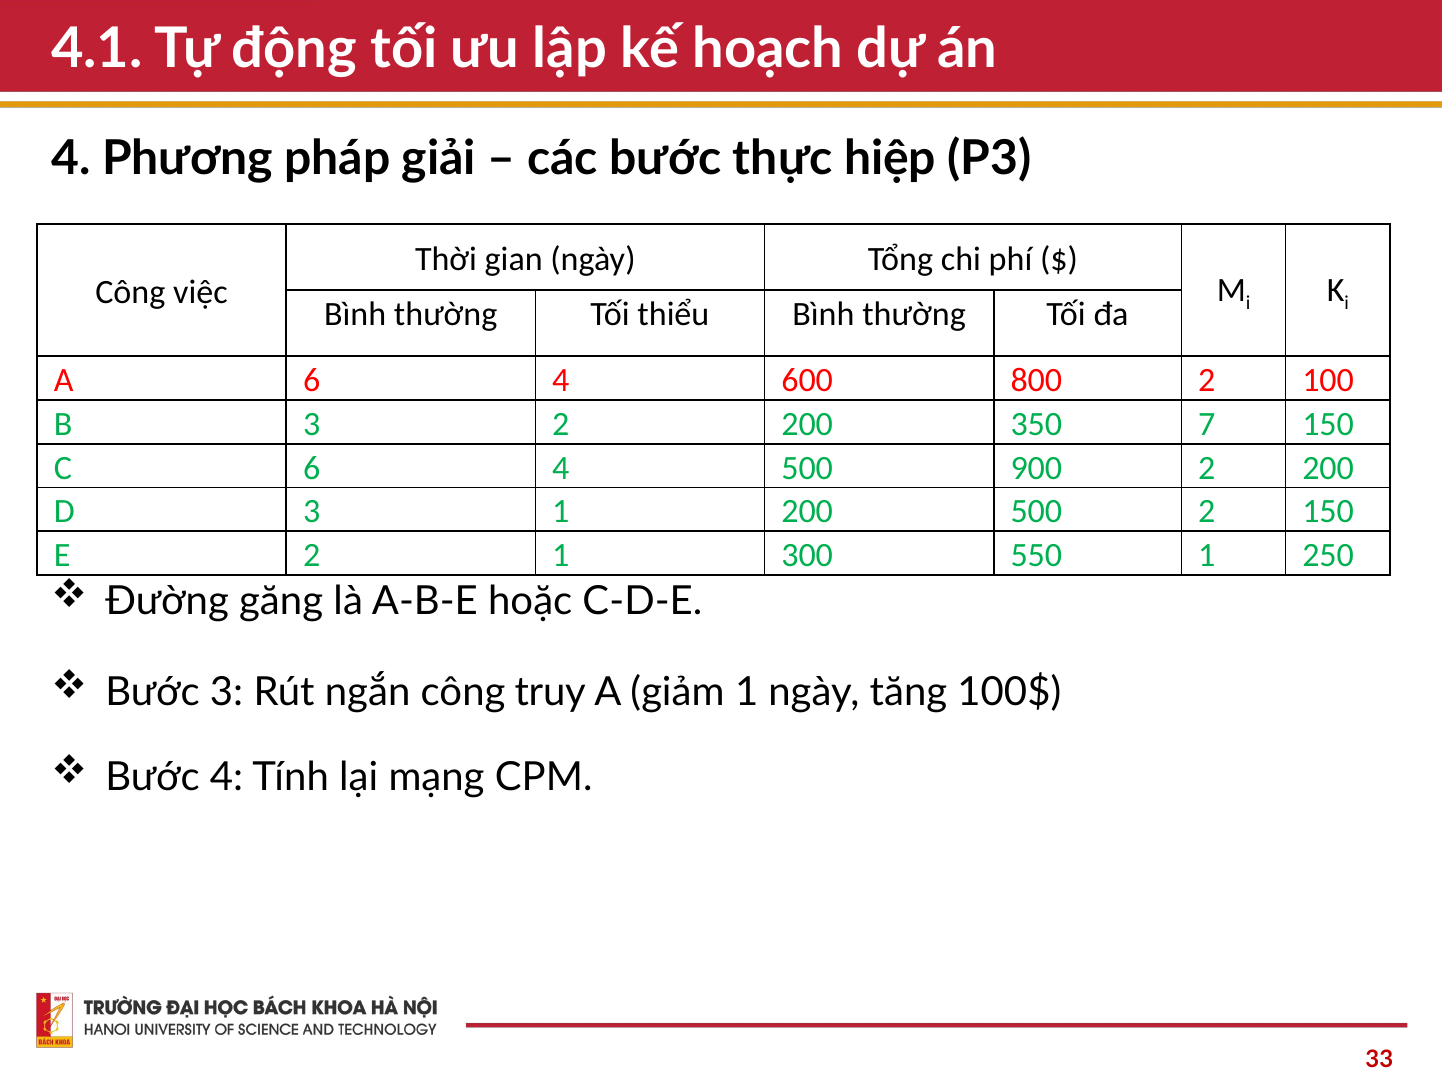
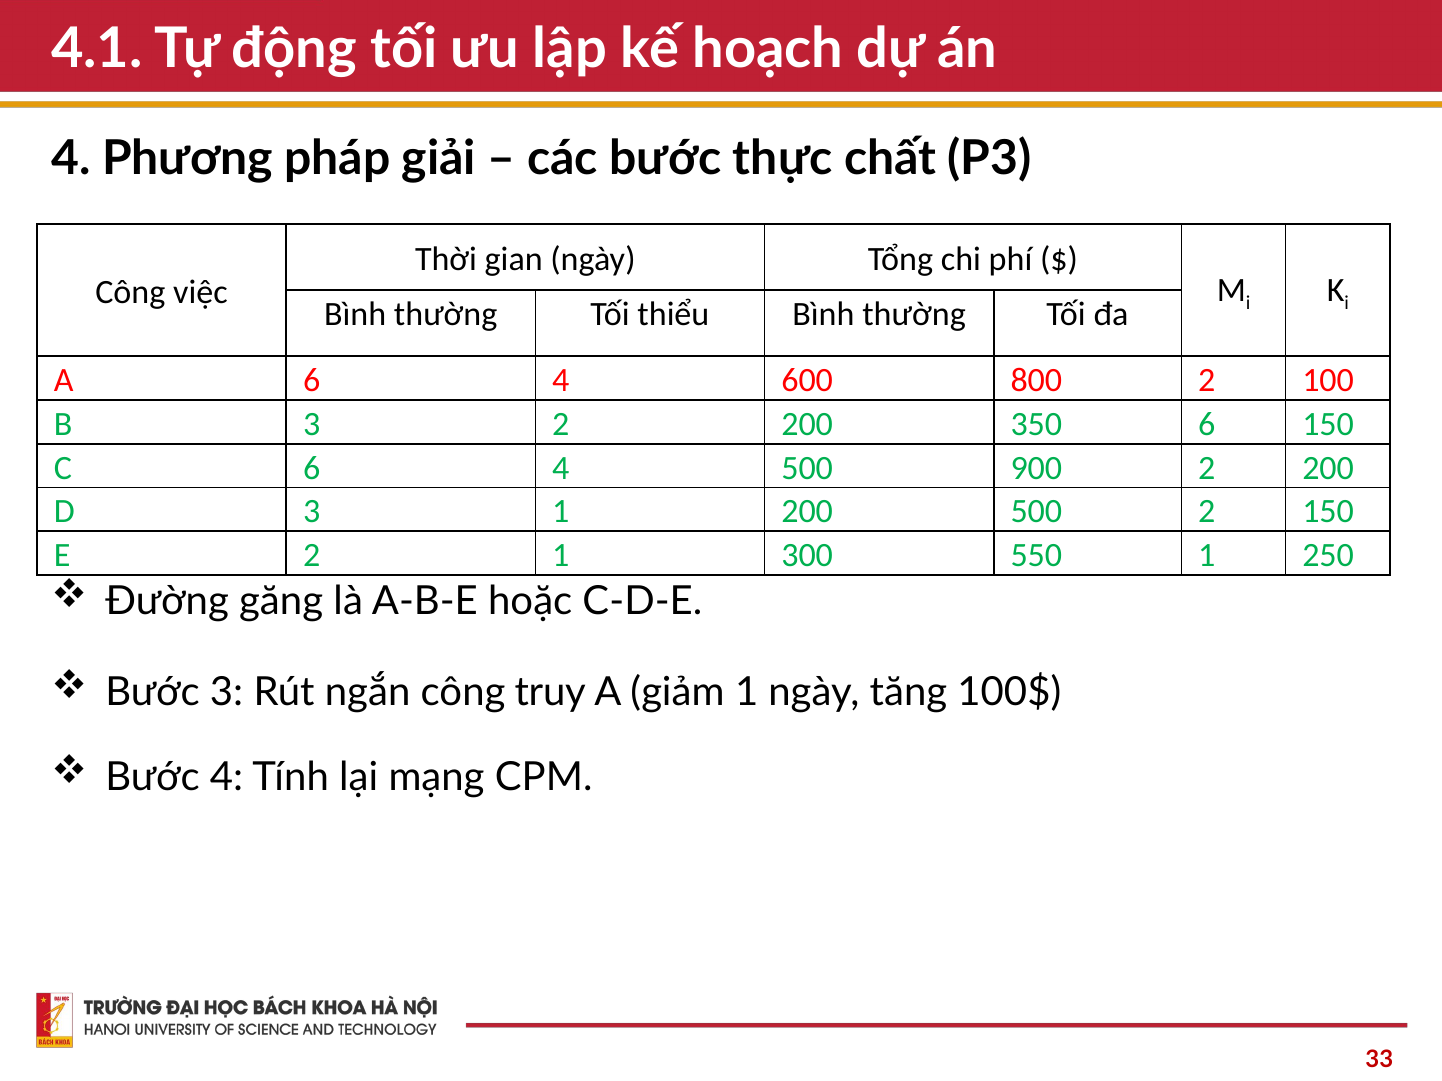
hiệp: hiệp -> chất (890, 159)
350 7: 7 -> 6 (1207, 424)
